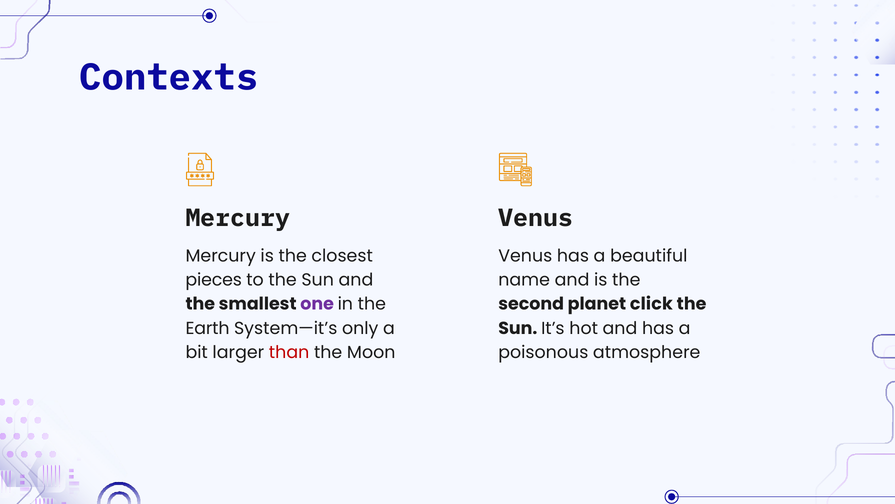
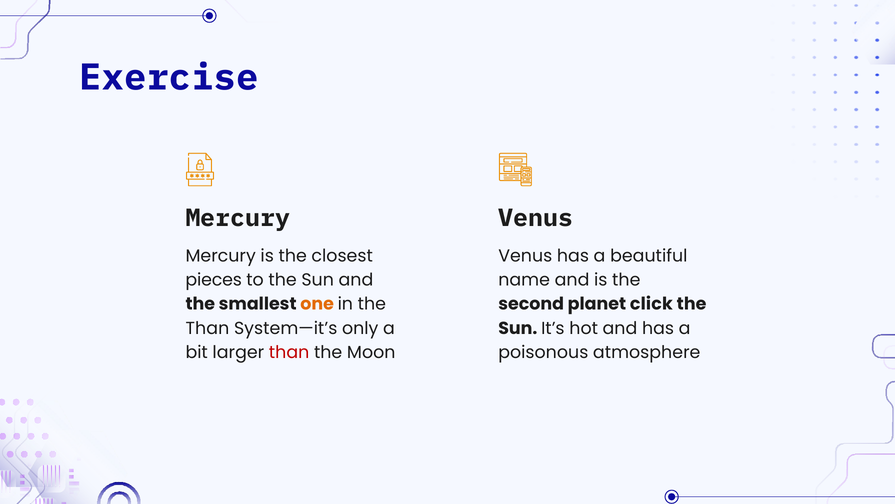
Contexts: Contexts -> Exercise (169, 77)
one colour: purple -> orange (317, 304)
Earth: Earth -> Than (207, 328)
